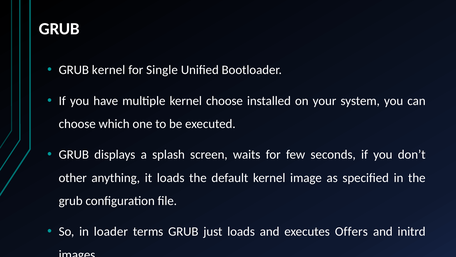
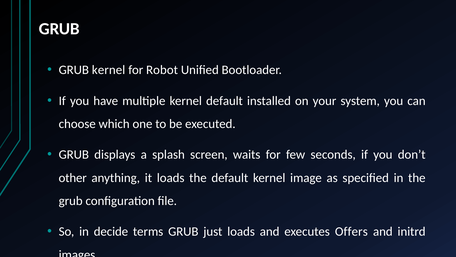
Single: Single -> Robot (162, 70)
kernel choose: choose -> default (225, 101)
loader: loader -> decide (111, 231)
